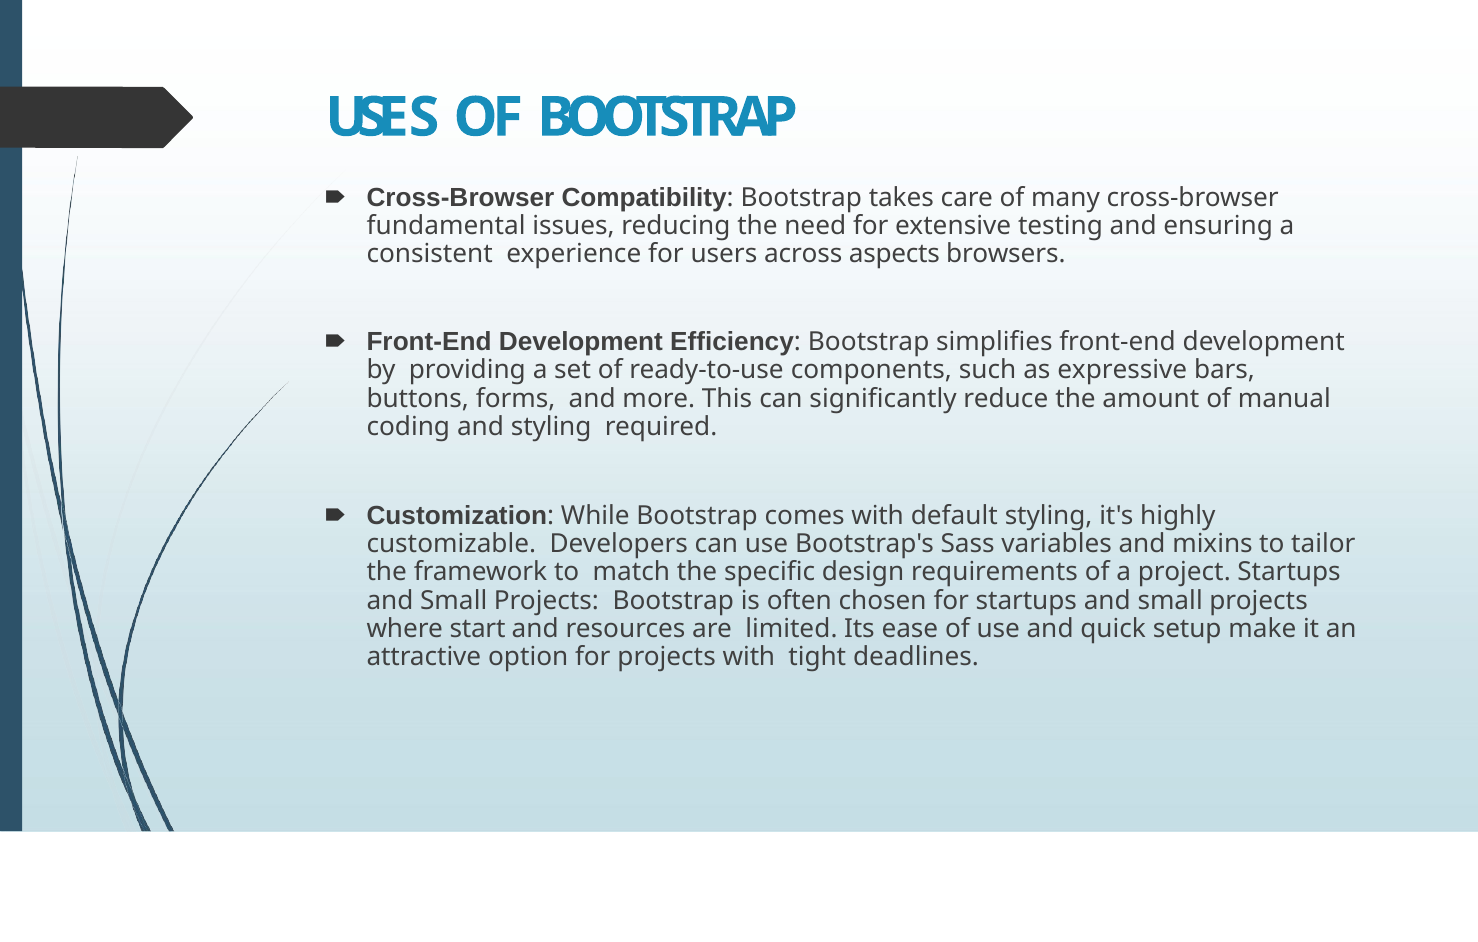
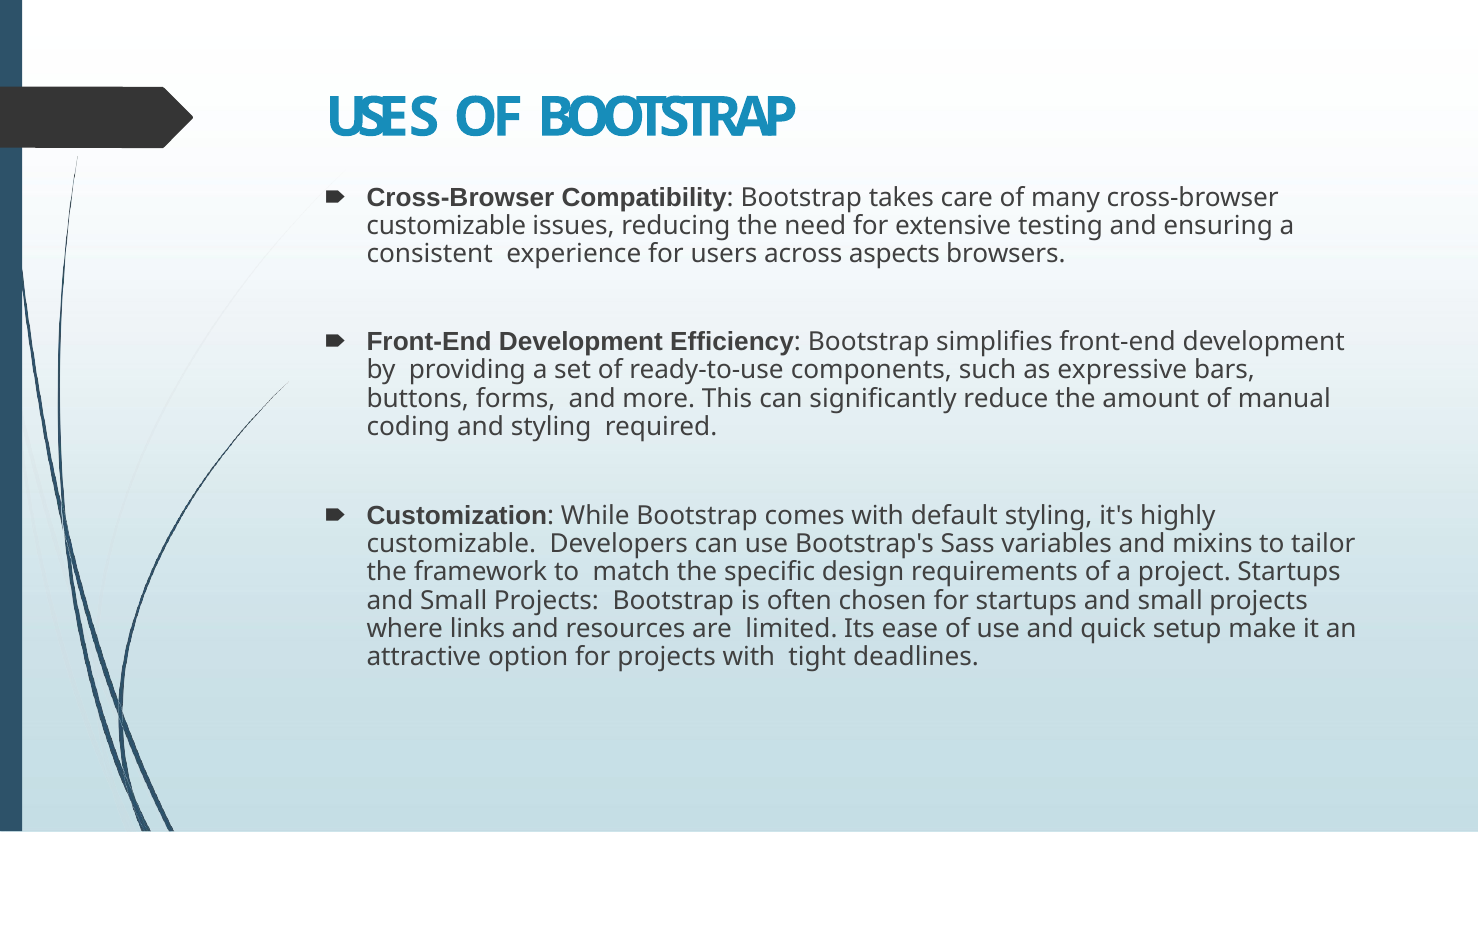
fundamental: fundamental -> customizable (446, 226)
start: start -> links (477, 629)
